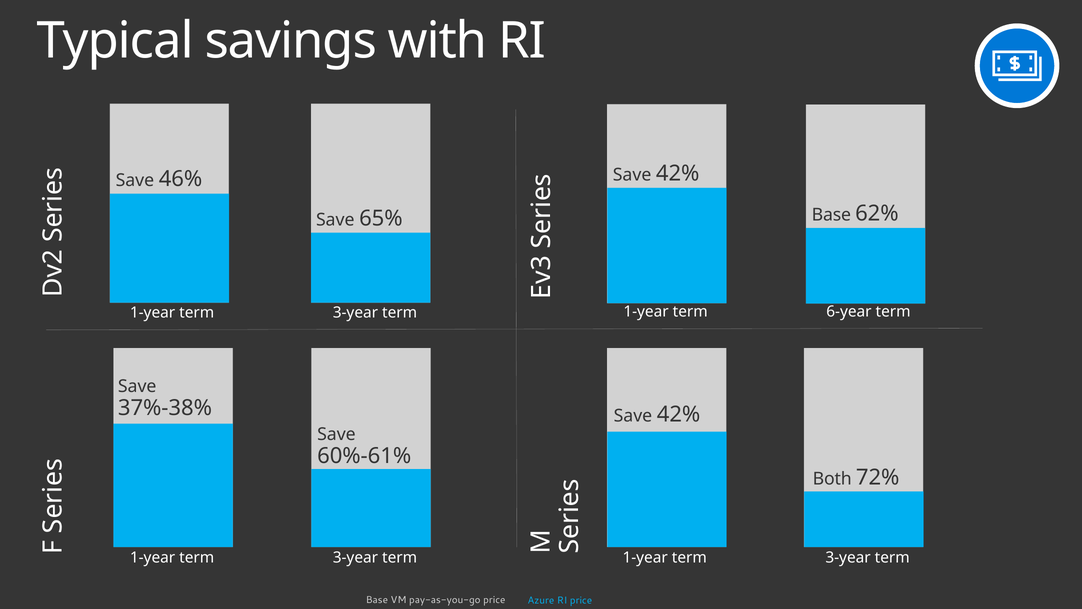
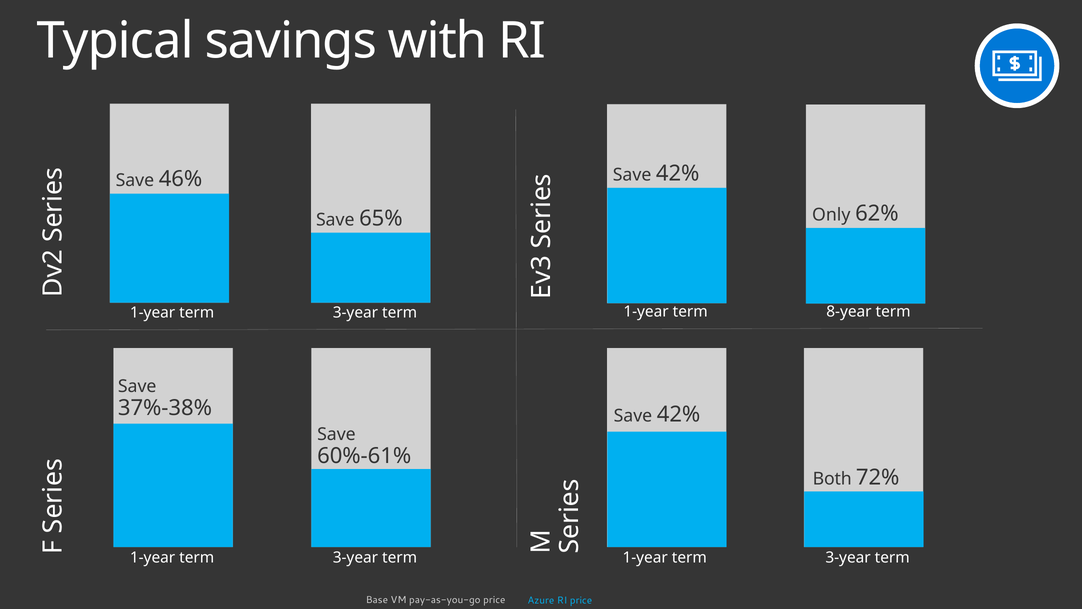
Base: Base -> Only (831, 215)
6-year: 6-year -> 8-year (849, 312)
